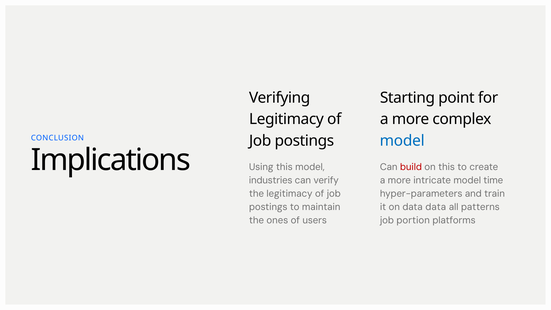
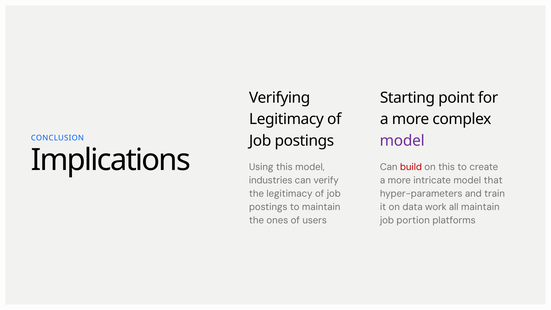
model colour: blue -> purple (402, 141)
time: time -> that (493, 180)
data data: data -> work (436, 207)
all patterns: patterns -> maintain (480, 207)
